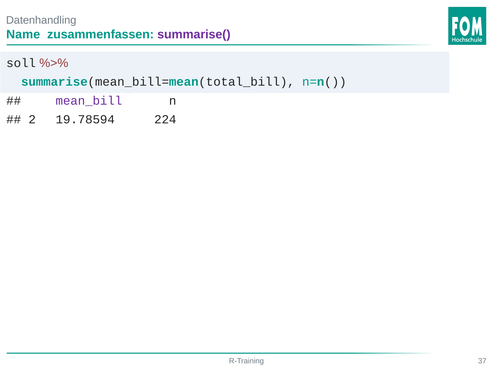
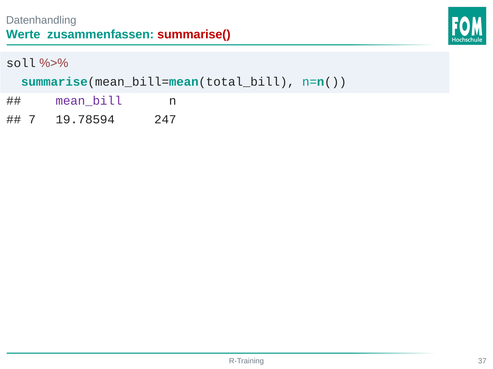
Name: Name -> Werte (23, 34)
summarise( colour: purple -> red (194, 34)
2: 2 -> 7 (32, 120)
224: 224 -> 247 (165, 120)
